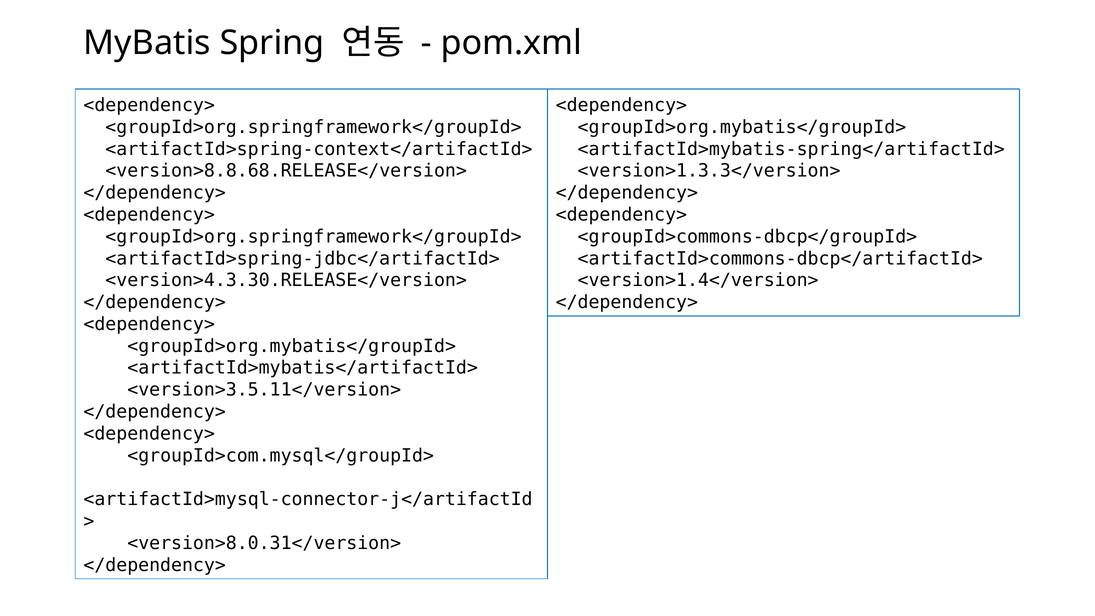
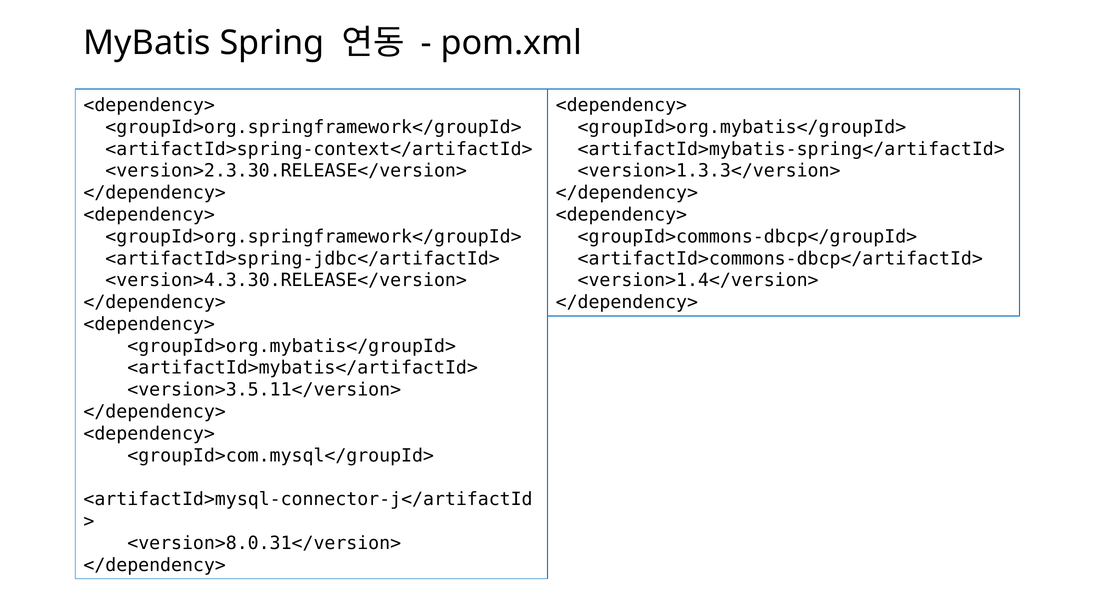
<version>8.8.68.RELEASE</version>: <version>8.8.68.RELEASE</version> -> <version>2.3.30.RELEASE</version> (286, 171)
